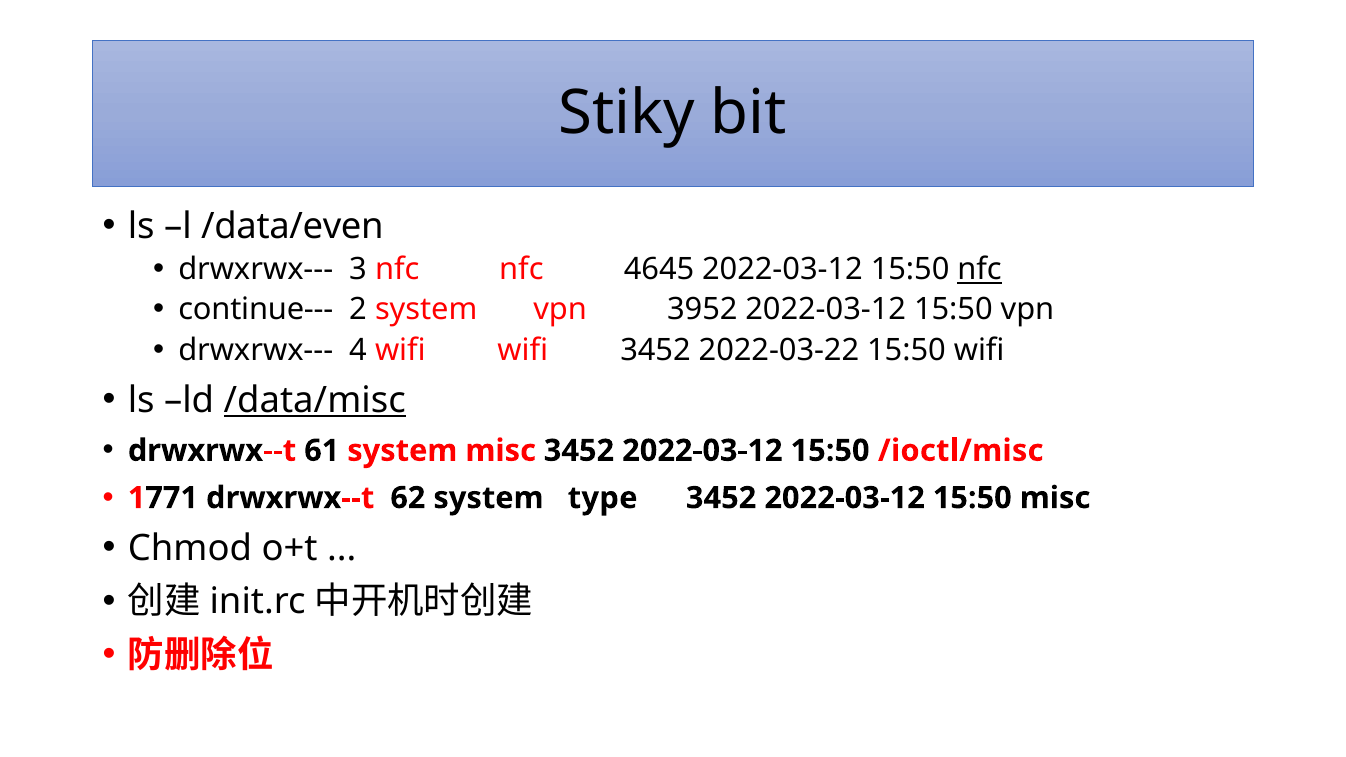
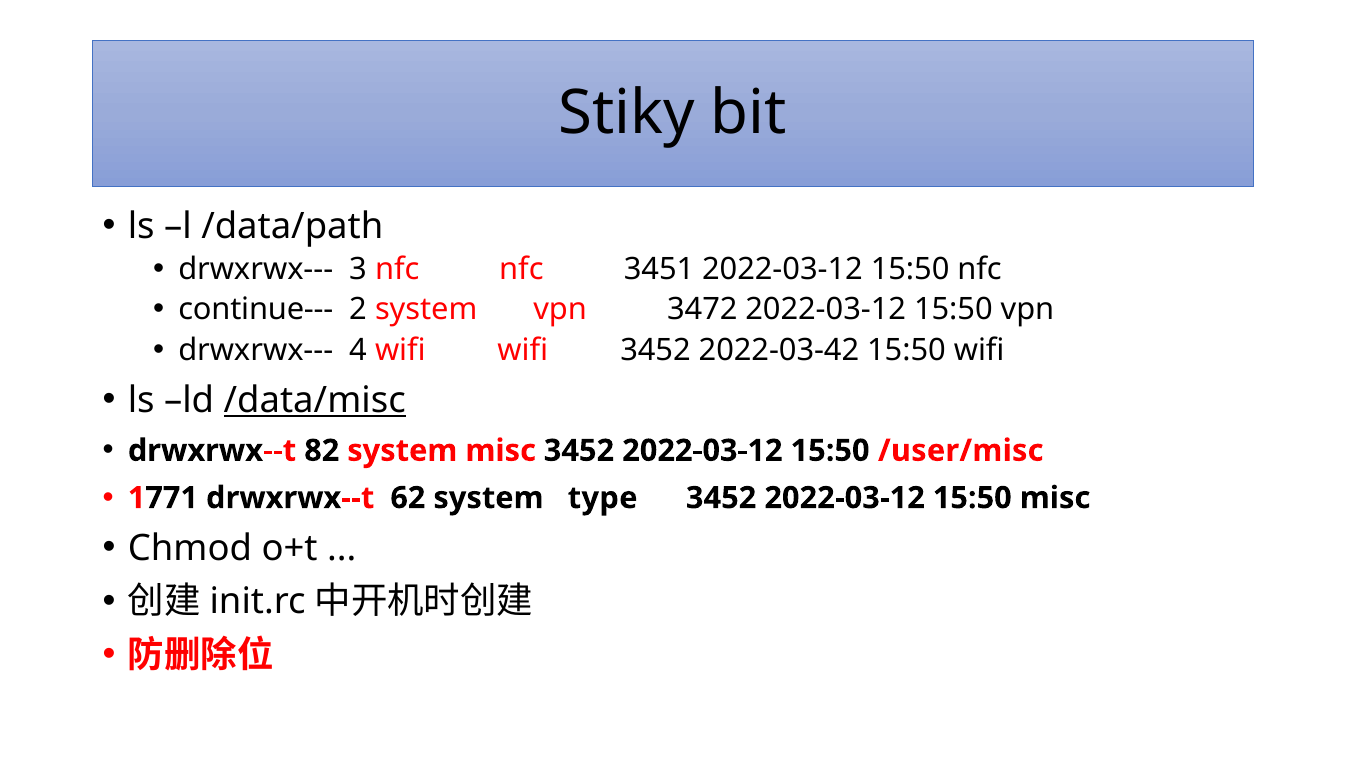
/data/even: /data/even -> /data/path (292, 226)
4645: 4645 -> 3451 (659, 269)
nfc underline: present -> none (980, 269)
3952: 3952 -> 3472 (702, 310)
2022-03-22: 2022-03-22 -> 2022-03-42 (779, 350)
61: 61 -> 82 (322, 451)
/ioctl/misc: /ioctl/misc -> /user/misc (961, 451)
